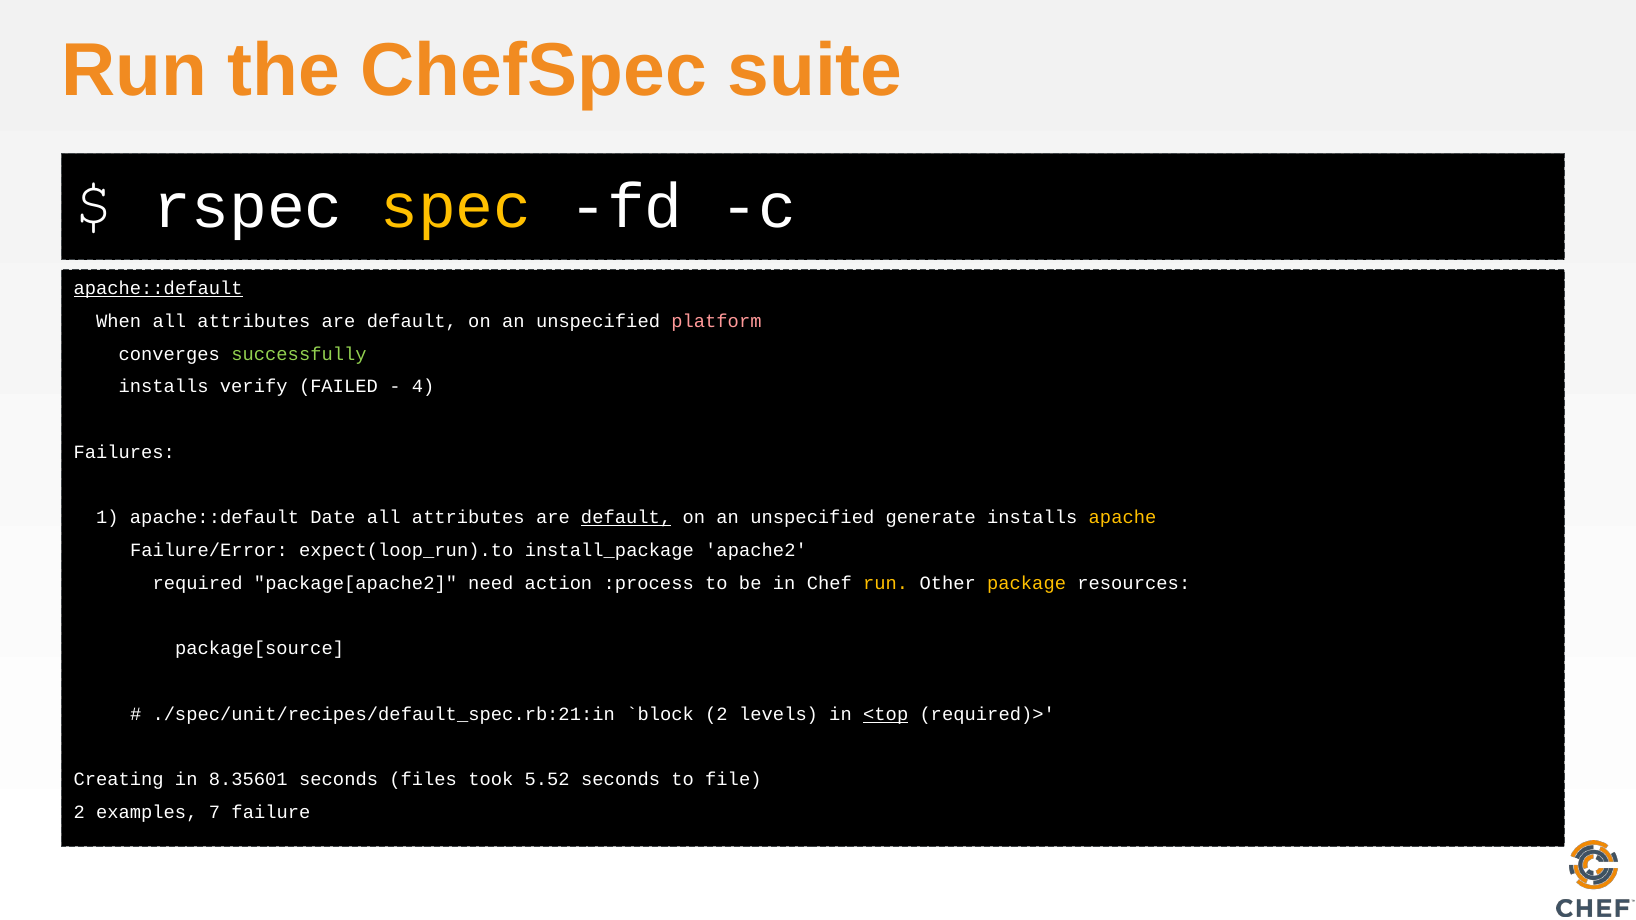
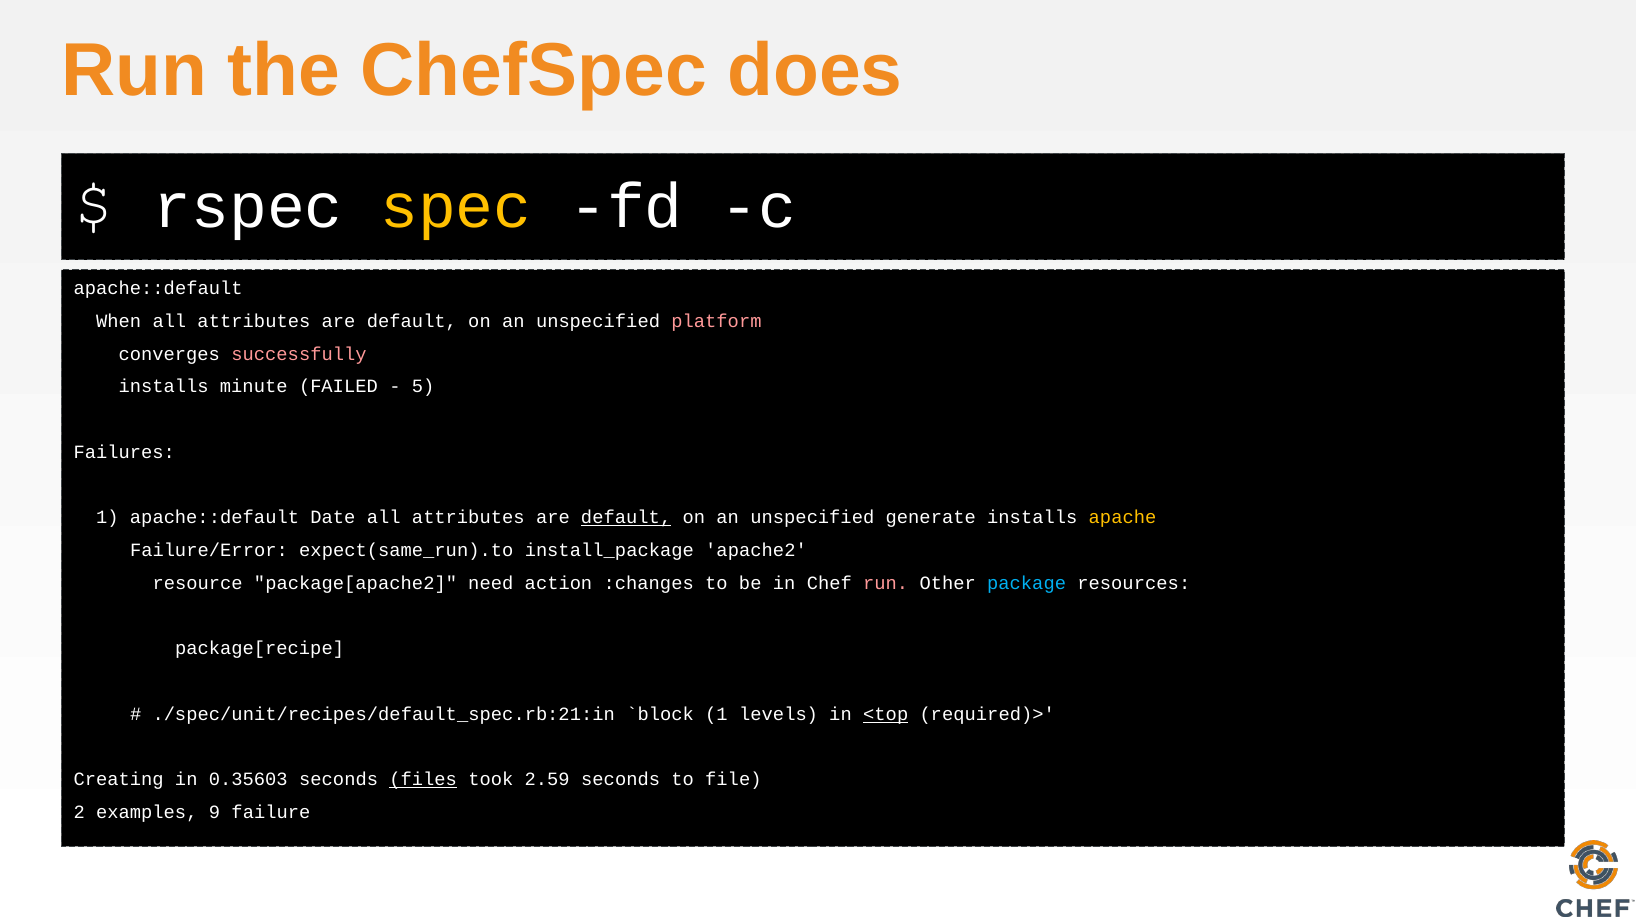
suite: suite -> does (815, 71)
apache::default underline: present -> none (158, 289)
successfully colour: light green -> pink (299, 354)
verify: verify -> minute (254, 387)
4: 4 -> 5 (423, 387)
expect(loop_run).to: expect(loop_run).to -> expect(same_run).to (406, 551)
required: required -> resource (198, 583)
:process: :process -> :changes (649, 583)
run colour: yellow -> pink (886, 583)
package colour: yellow -> light blue (1027, 583)
package[source: package[source -> package[recipe (260, 649)
2: 2 -> 1 (716, 714)
8.35601: 8.35601 -> 0.35603 (248, 780)
files underline: none -> present (423, 780)
5.52: 5.52 -> 2.59 (547, 780)
7: 7 -> 9 (214, 813)
